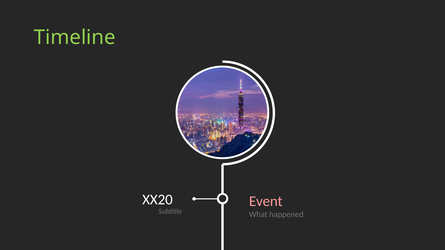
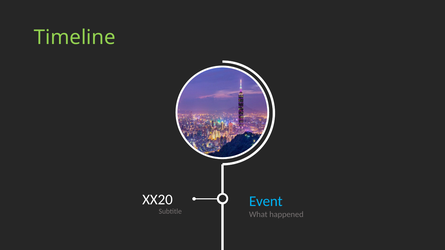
Event colour: pink -> light blue (266, 202)
